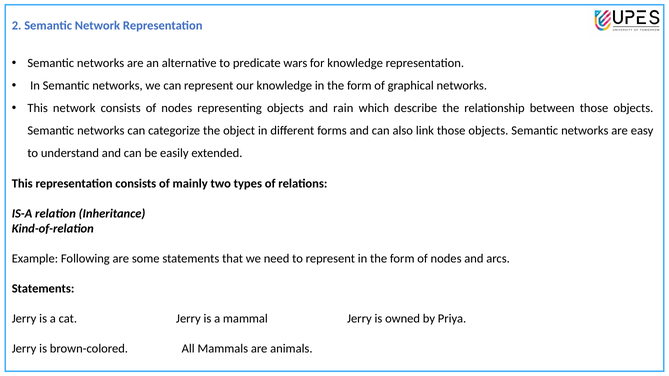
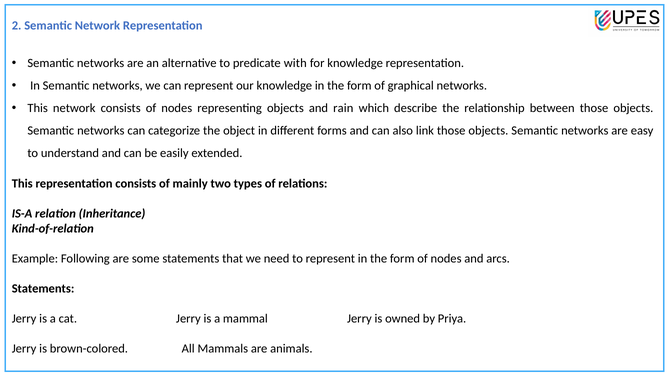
wars: wars -> with (295, 63)
